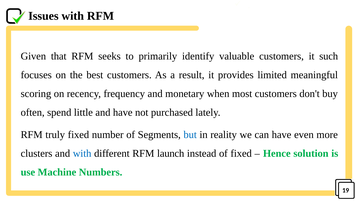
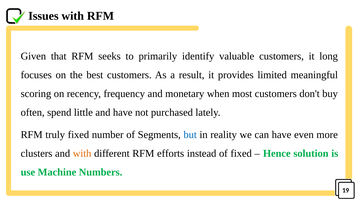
such: such -> long (329, 56)
with colour: blue -> orange (82, 153)
launch: launch -> efforts (171, 153)
